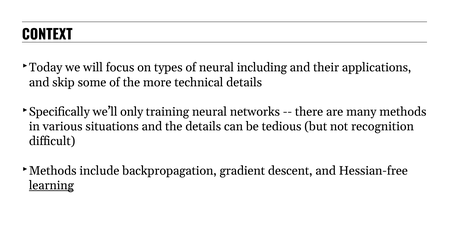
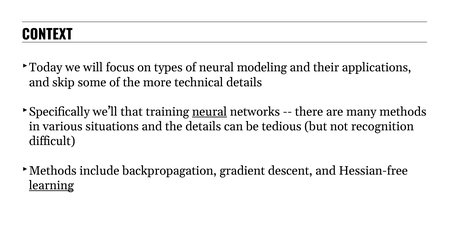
including: including -> modeling (262, 68)
only: only -> that (132, 112)
neural underline: none -> present (210, 112)
